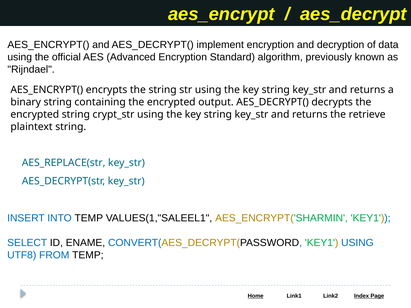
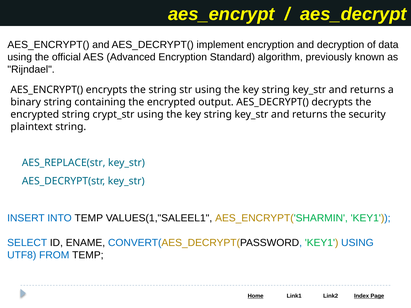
retrieve: retrieve -> security (367, 114)
